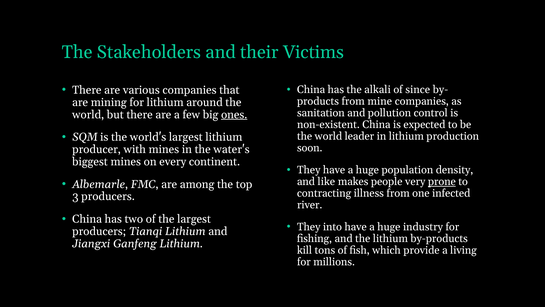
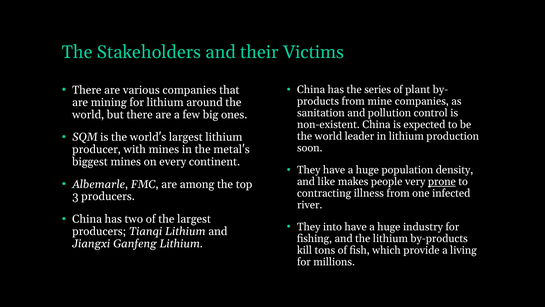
alkali: alkali -> series (378, 90)
since: since -> plant (418, 90)
ones underline: present -> none (234, 114)
water's: water's -> metal's (232, 149)
